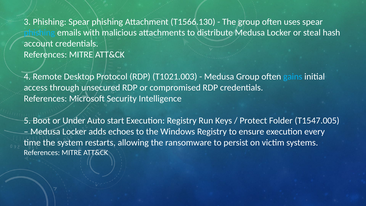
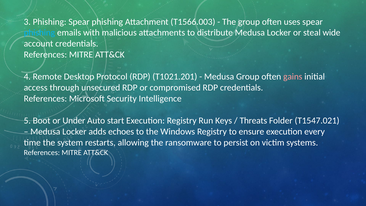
T1566.130: T1566.130 -> T1566.003 (193, 22)
hash: hash -> wide (331, 33)
T1021.003: T1021.003 -> T1021.201 (175, 77)
gains colour: light blue -> pink (293, 77)
Protect: Protect -> Threats (253, 121)
T1547.005: T1547.005 -> T1547.021 (317, 121)
